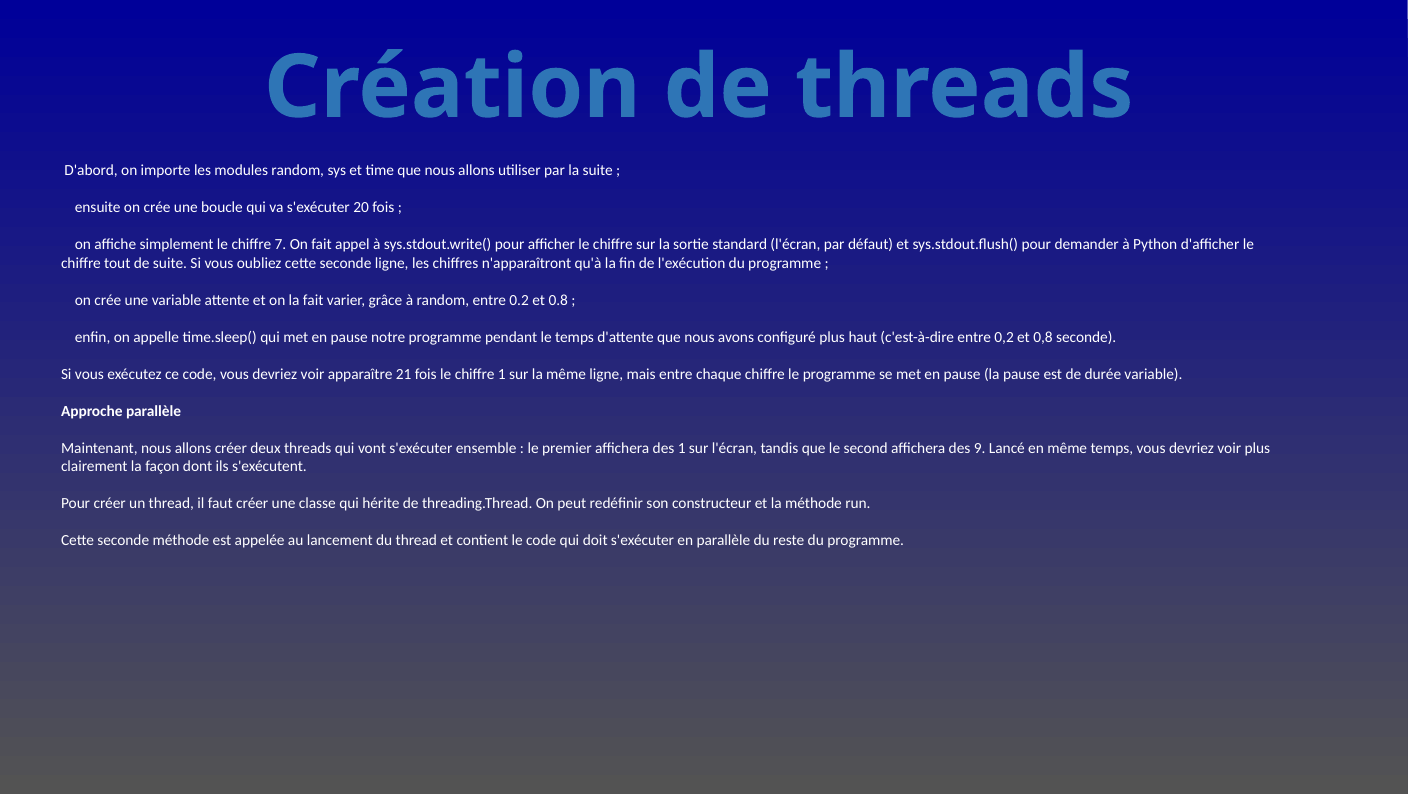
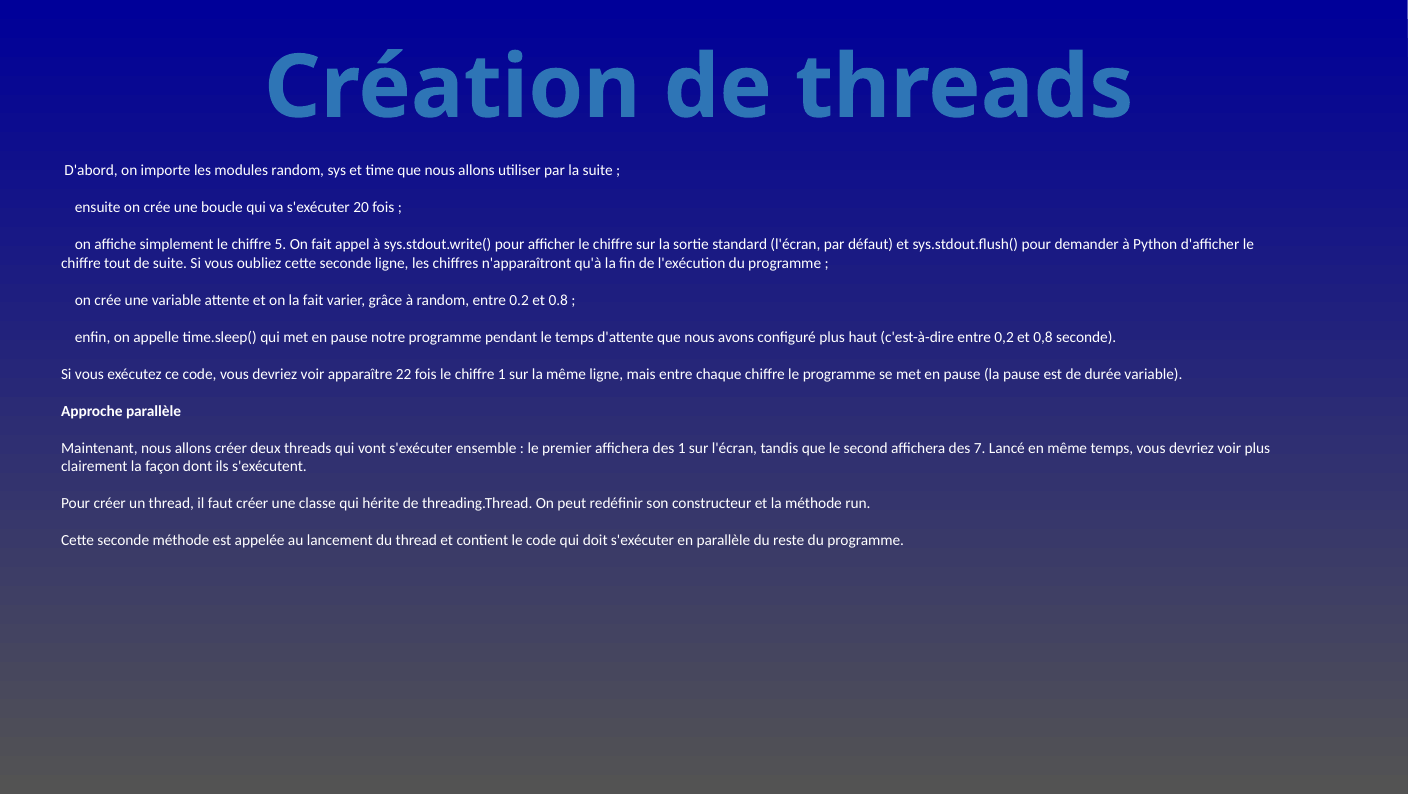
7: 7 -> 5 (280, 245)
21: 21 -> 22 (404, 374)
9: 9 -> 7 (980, 448)
